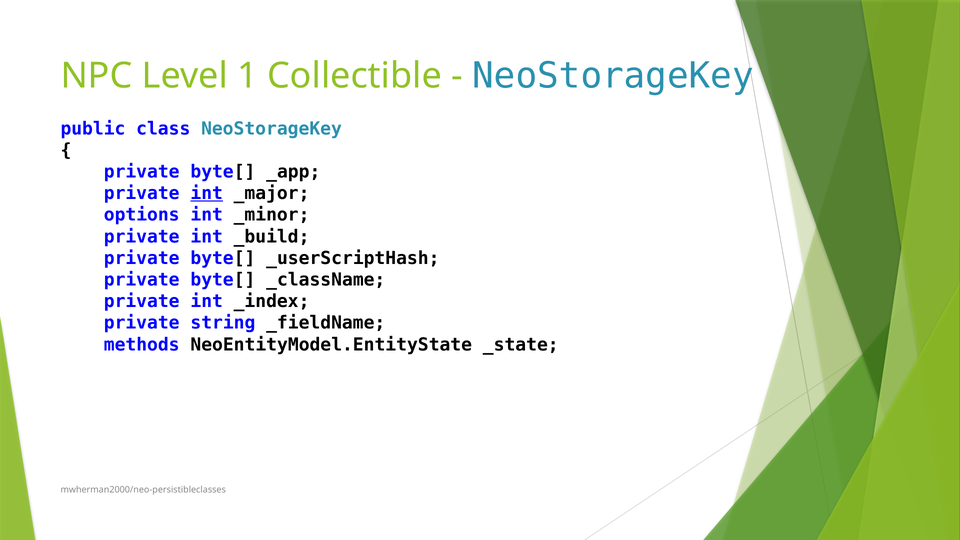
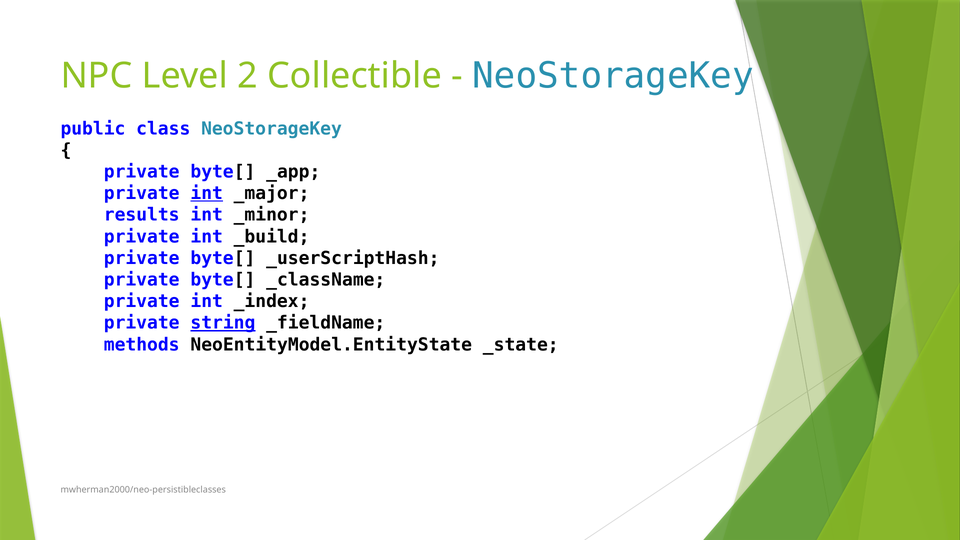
1: 1 -> 2 (248, 76)
options: options -> results (142, 215)
string underline: none -> present (223, 323)
